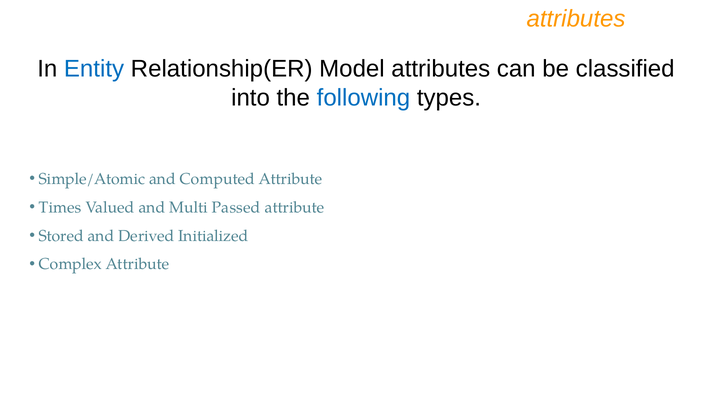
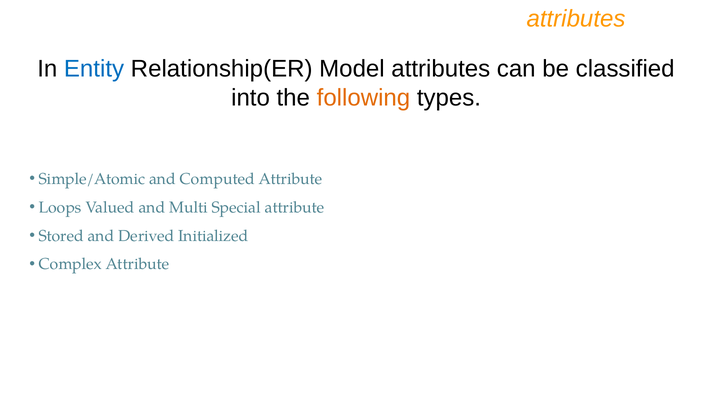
following colour: blue -> orange (363, 97)
Times: Times -> Loops (60, 207)
Passed: Passed -> Special (236, 207)
